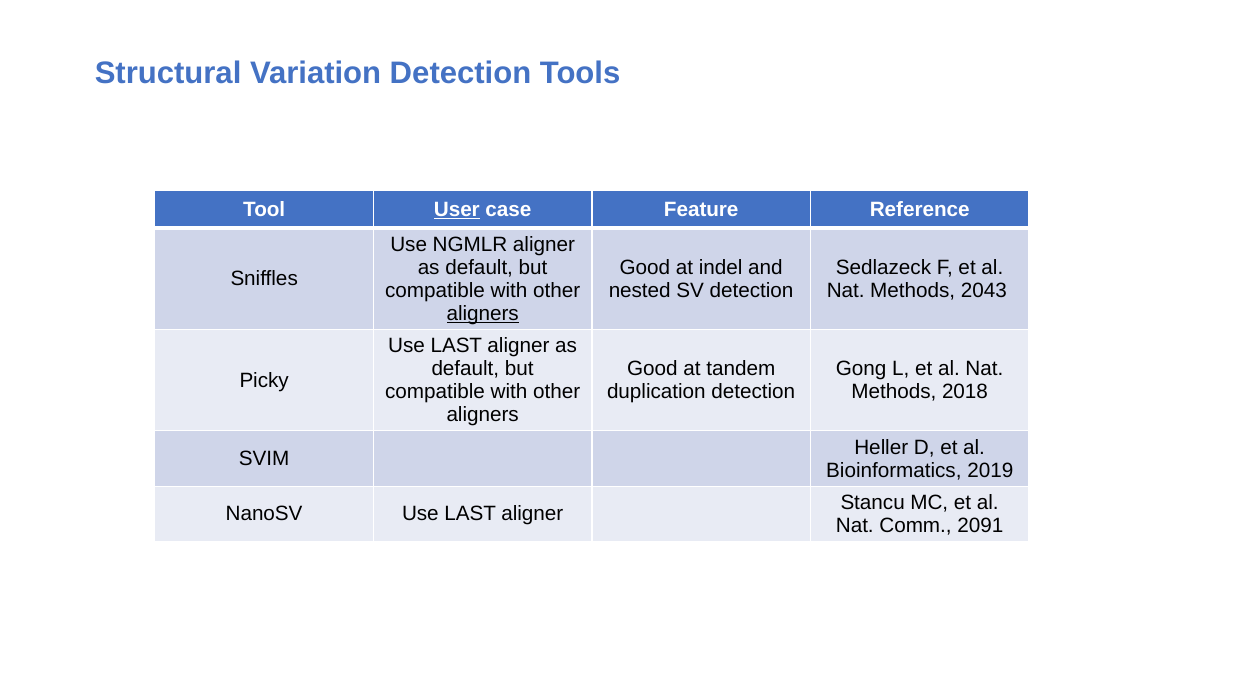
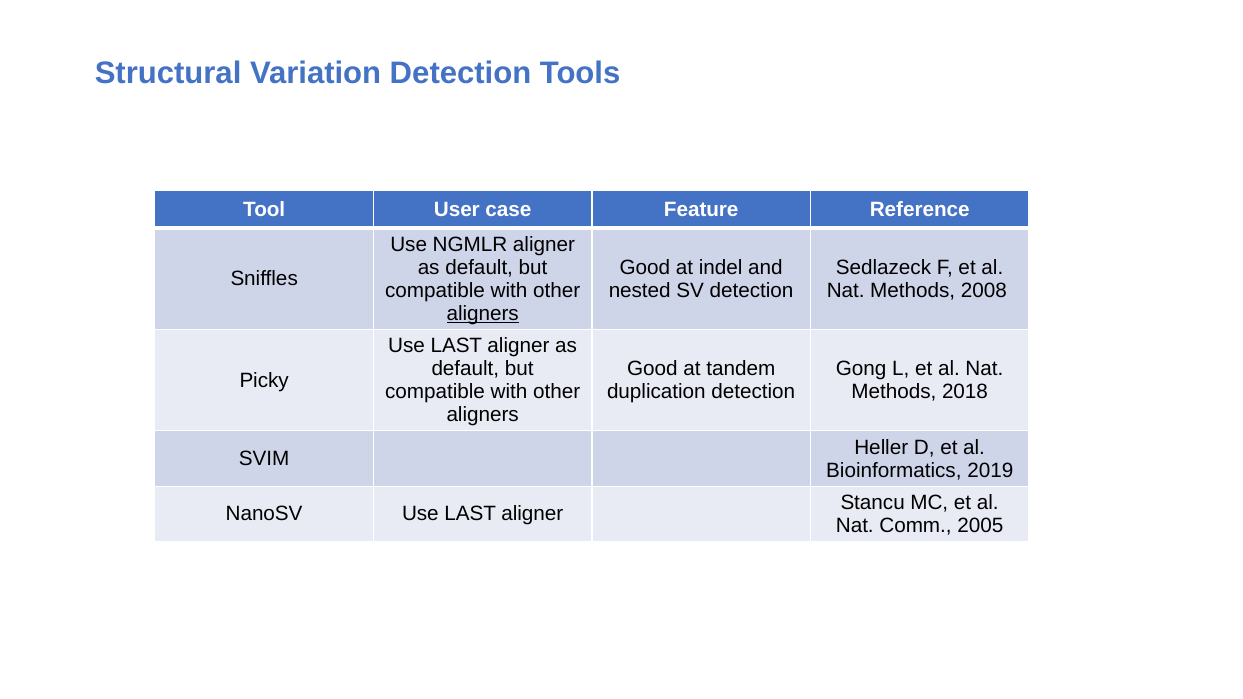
User underline: present -> none (457, 209)
2043: 2043 -> 2008 (984, 291)
2091: 2091 -> 2005 (980, 526)
